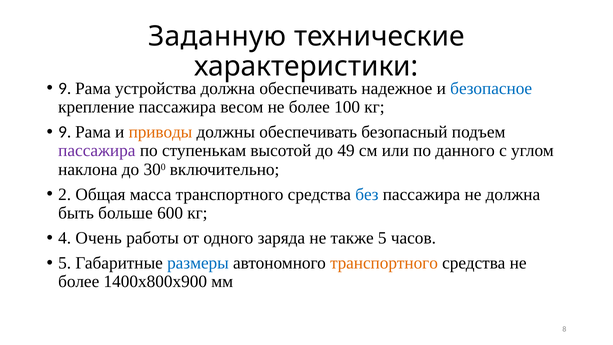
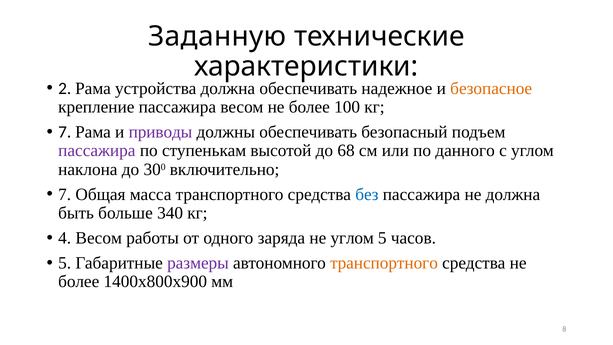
9: 9 -> 2 (65, 88)
безопасное colour: blue -> orange (491, 88)
9: 9 -> 7 (65, 132)
приводы colour: orange -> purple (160, 132)
49: 49 -> 68 (346, 151)
2: 2 -> 7 (65, 194)
600: 600 -> 340 (170, 213)
4 Очень: Очень -> Весом (99, 238)
не также: также -> углом (352, 238)
размеры colour: blue -> purple (198, 263)
